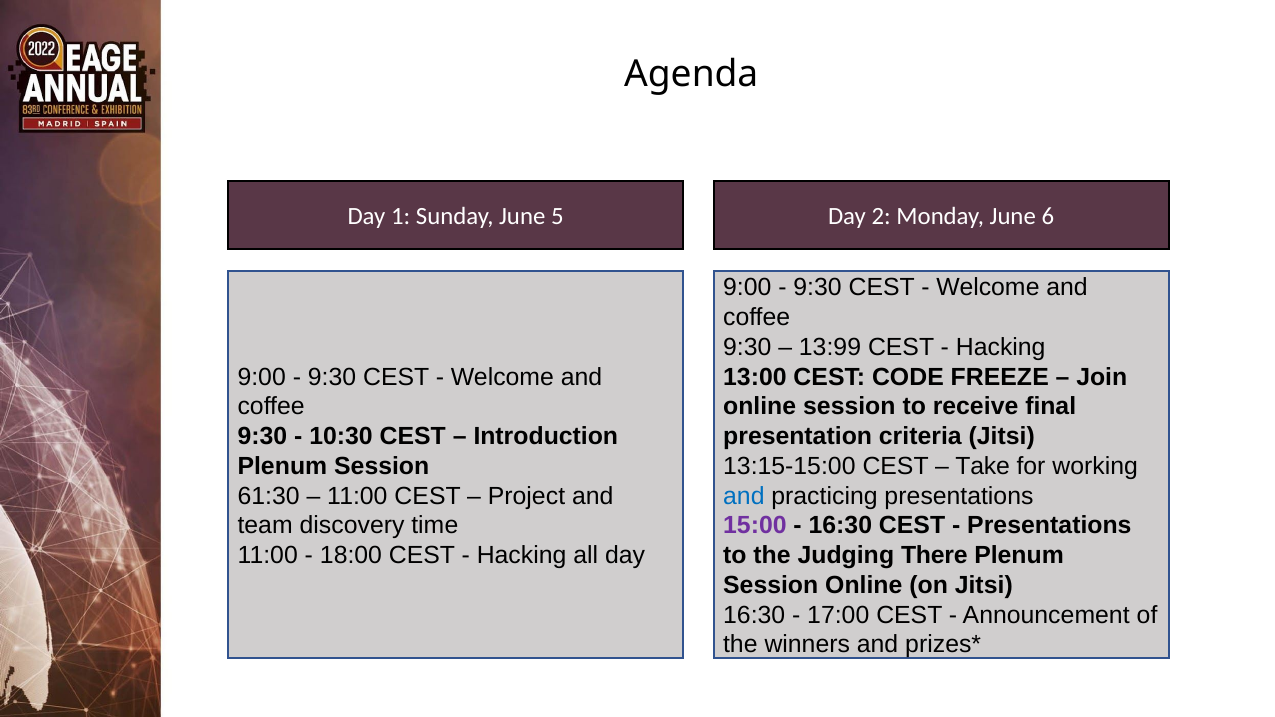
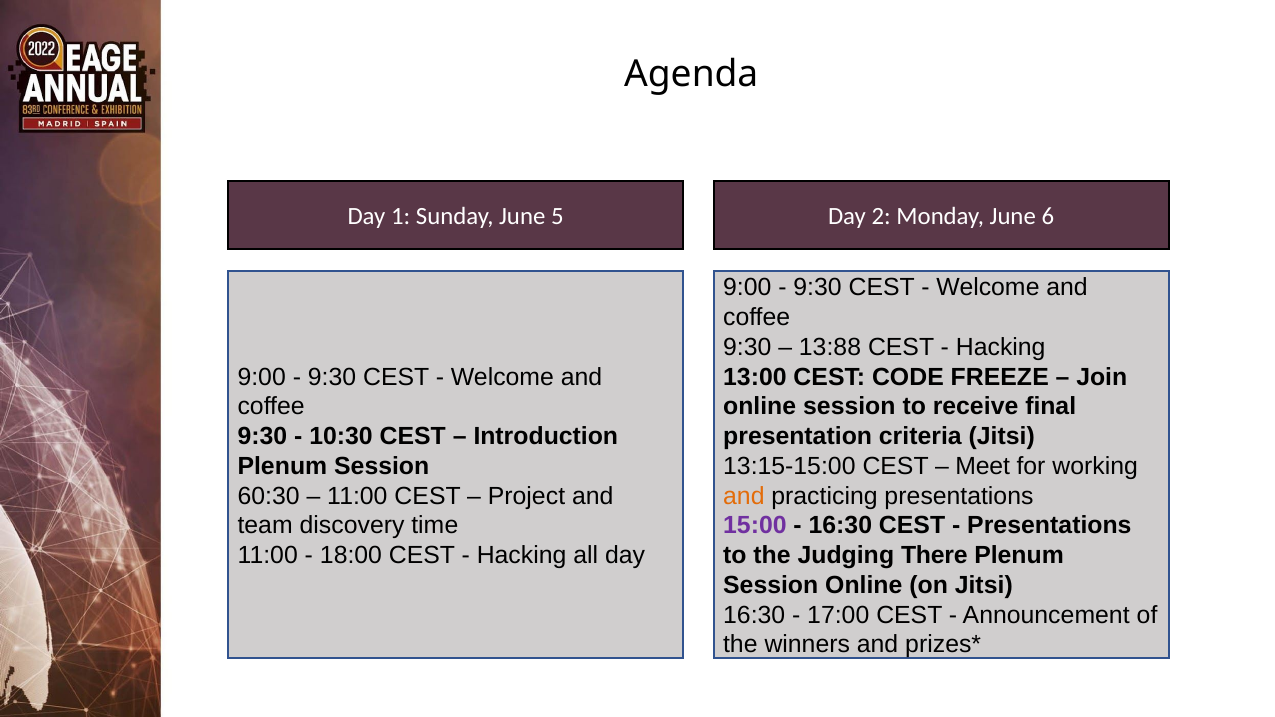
13:99: 13:99 -> 13:88 (830, 347)
Take: Take -> Meet (983, 466)
61:30: 61:30 -> 60:30 (269, 496)
and colour: blue -> orange (744, 496)
